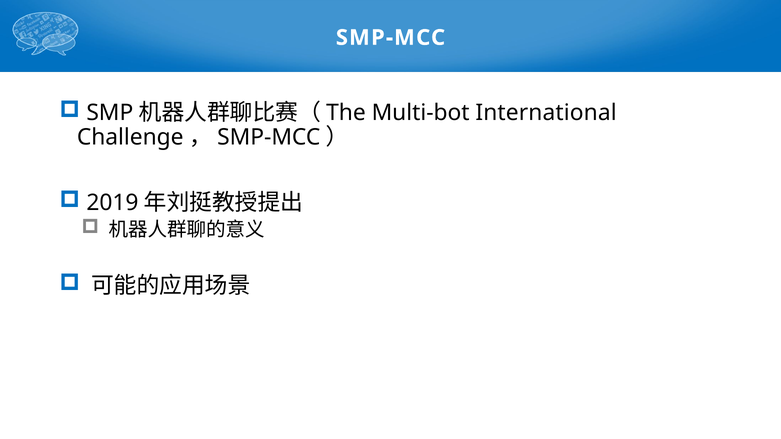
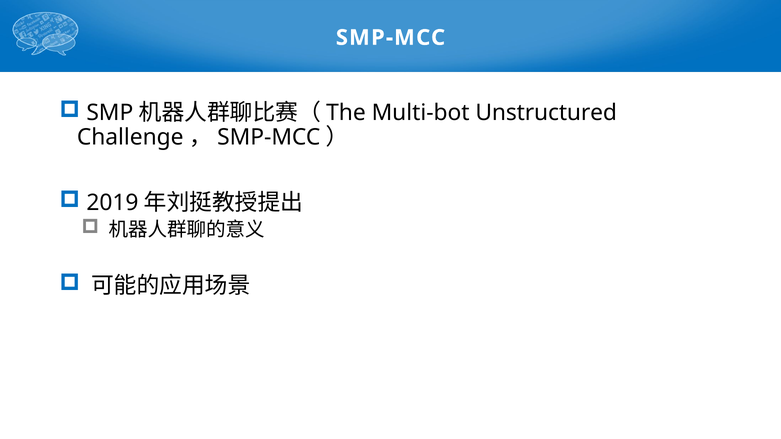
International: International -> Unstructured (546, 113)
